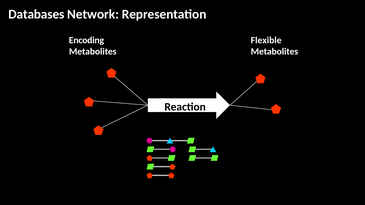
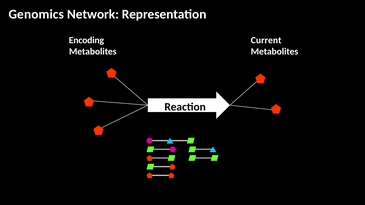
Databases: Databases -> Genomics (36, 14)
Flexible: Flexible -> Current (266, 40)
